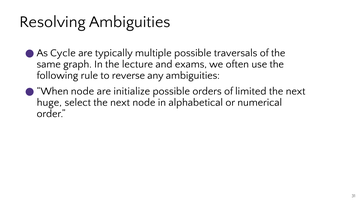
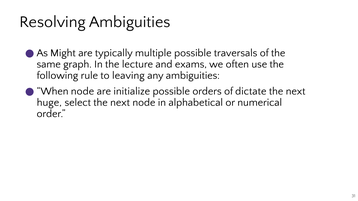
Cycle: Cycle -> Might (63, 53)
reverse: reverse -> leaving (128, 75)
limited: limited -> dictate (251, 91)
